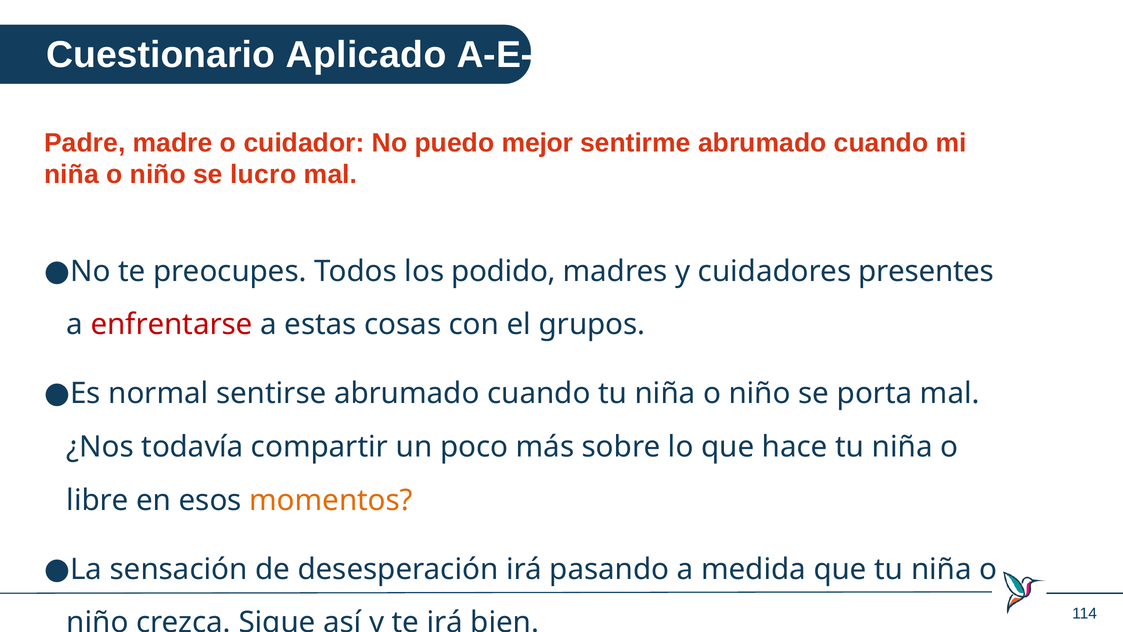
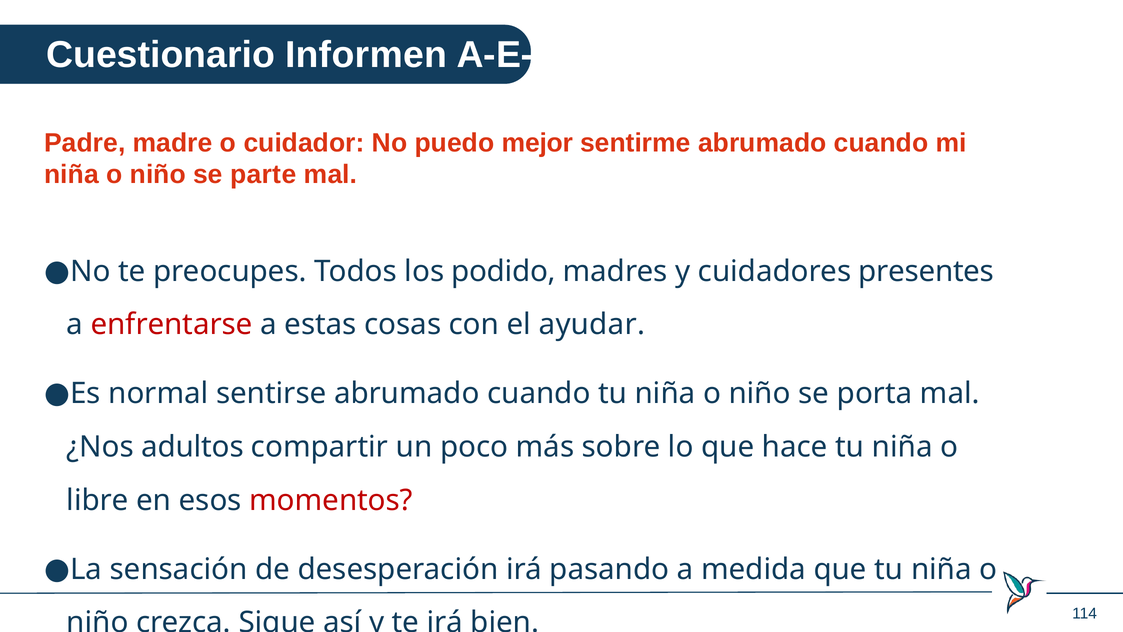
Aplicado: Aplicado -> Informen (366, 55)
lucro: lucro -> parte (263, 175)
grupos: grupos -> ayudar (592, 324)
todavía: todavía -> adultos (193, 447)
momentos colour: orange -> red (331, 500)
